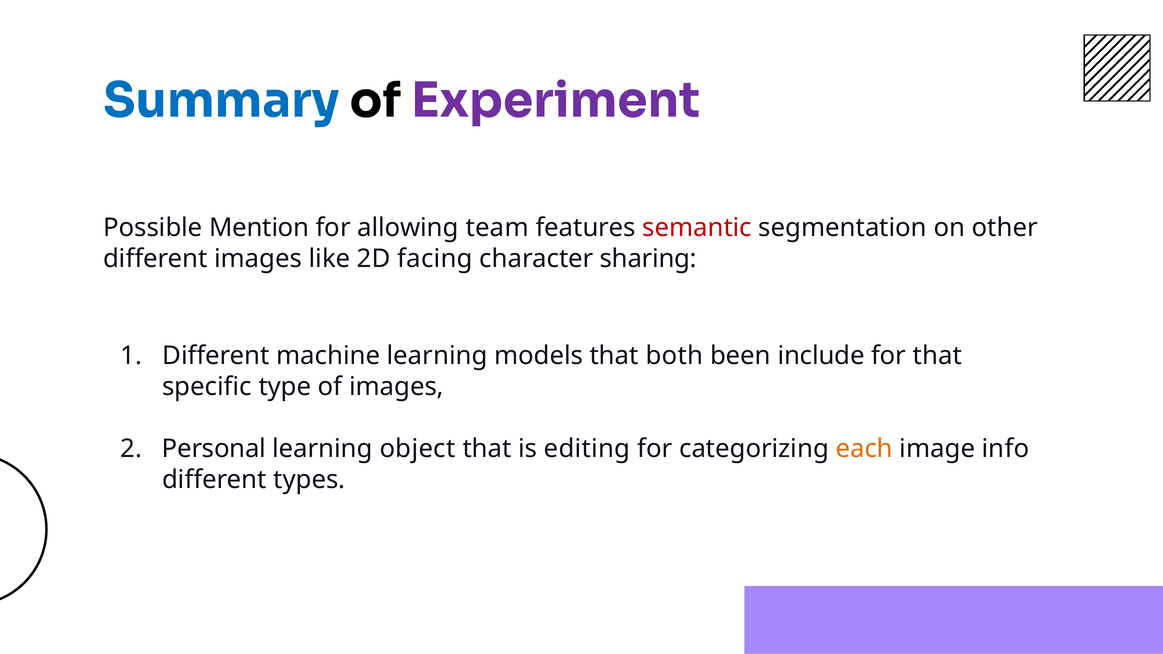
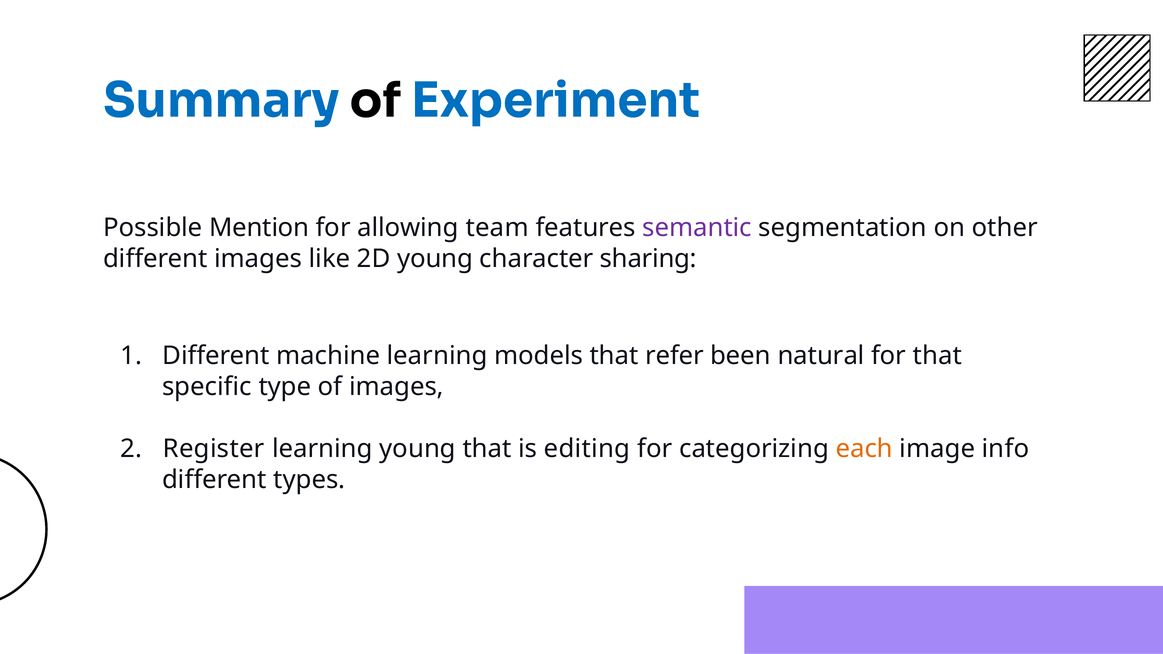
Experiment colour: purple -> blue (556, 101)
semantic colour: red -> purple (697, 228)
2D facing: facing -> young (435, 259)
both: both -> refer (675, 356)
include: include -> natural (821, 356)
Personal: Personal -> Register (214, 449)
learning object: object -> young (418, 449)
